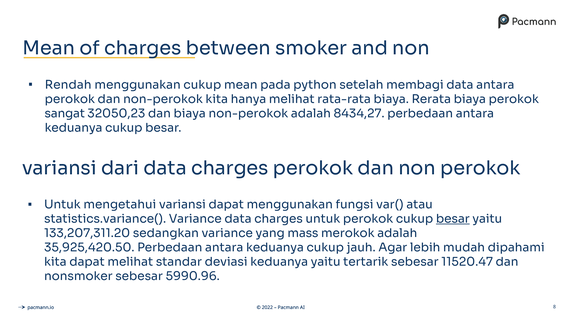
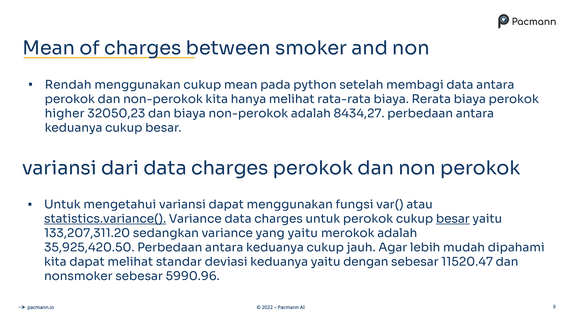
sangat: sangat -> higher (65, 113)
statistics.variance( underline: none -> present (105, 219)
yang mass: mass -> yaitu (303, 233)
tertarik: tertarik -> dengan (366, 262)
